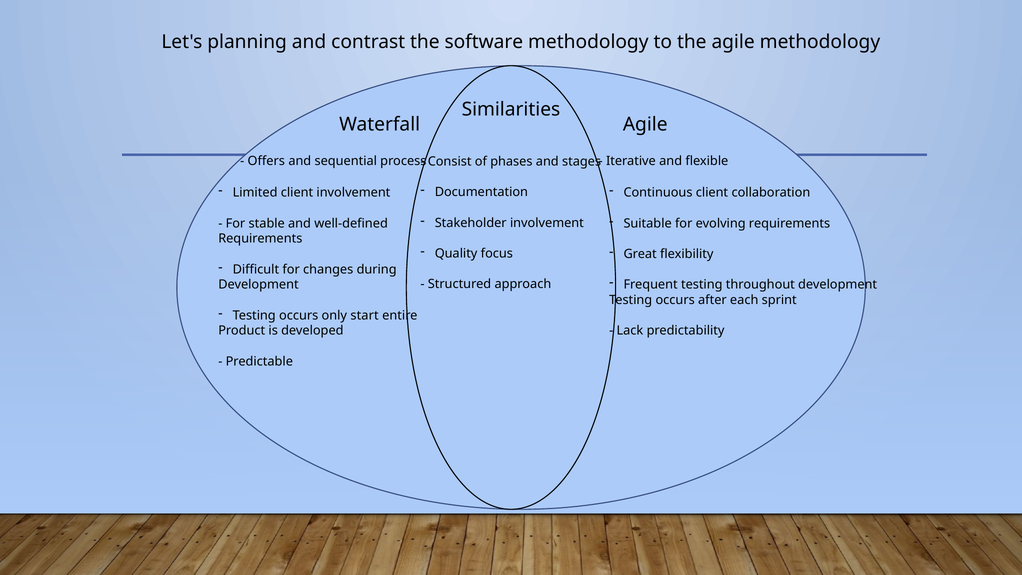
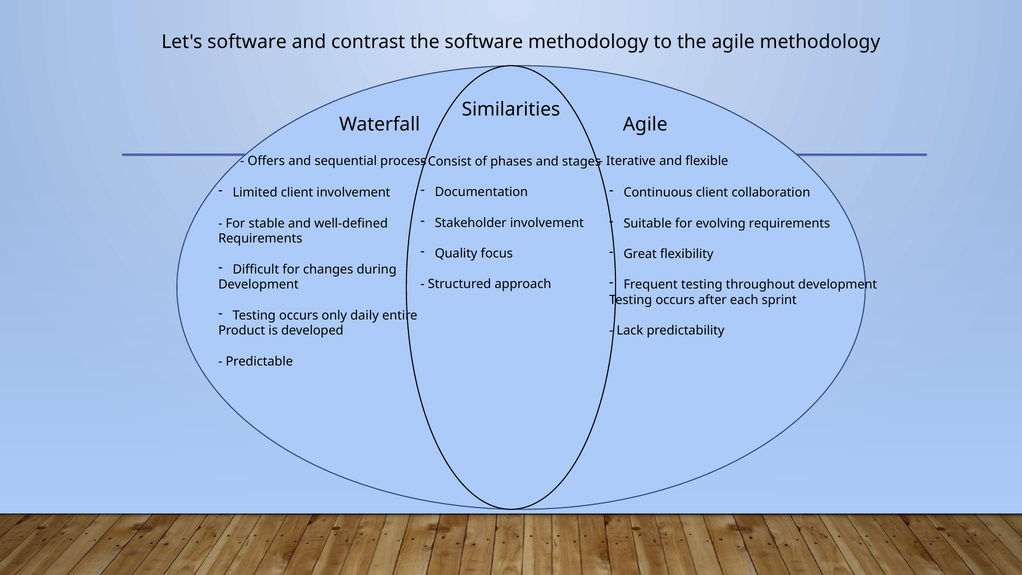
Let's planning: planning -> software (247, 42)
start: start -> daily (365, 315)
